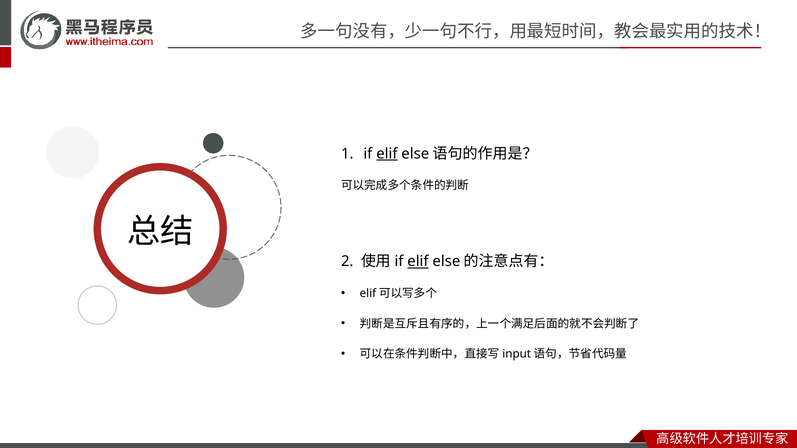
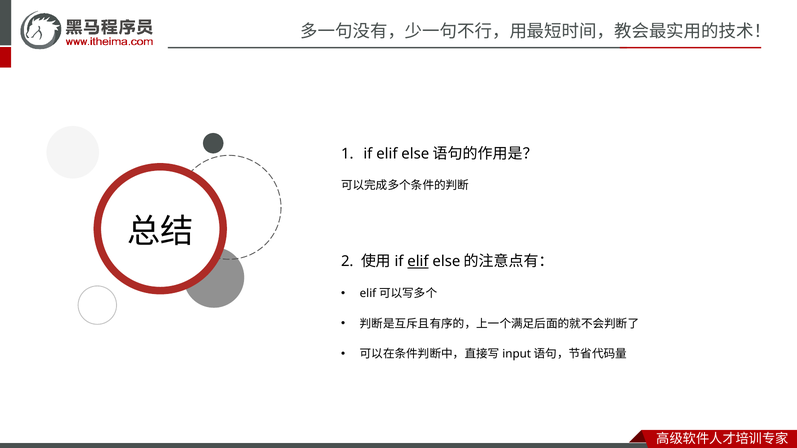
elif underline: present -> none (387, 154)
